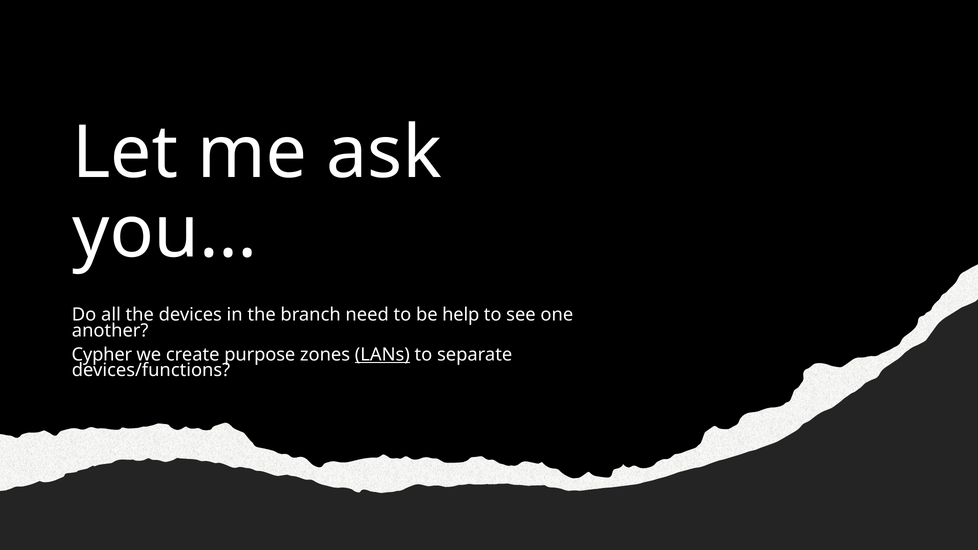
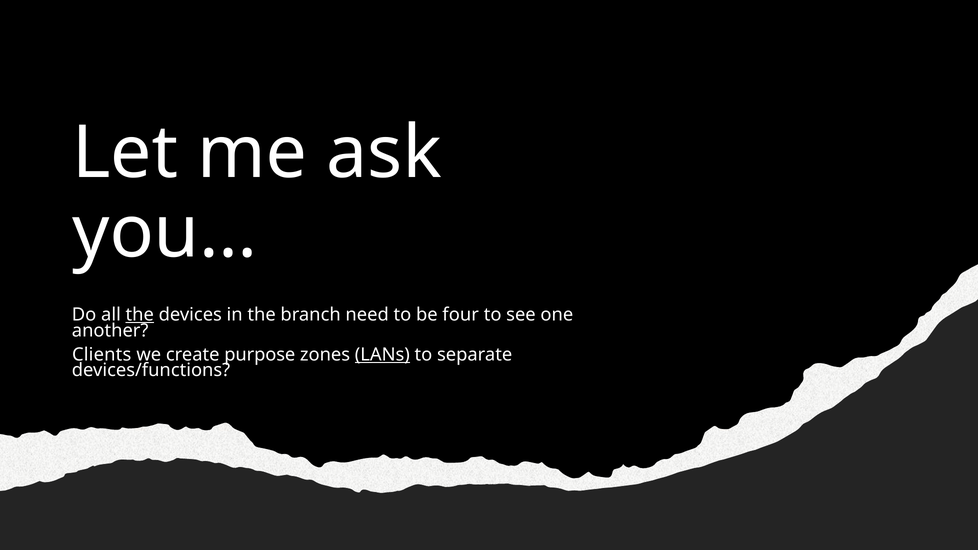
the underline: none -> present (140, 315)
help: help -> four (461, 315)
Cypher: Cypher -> Clients (102, 355)
